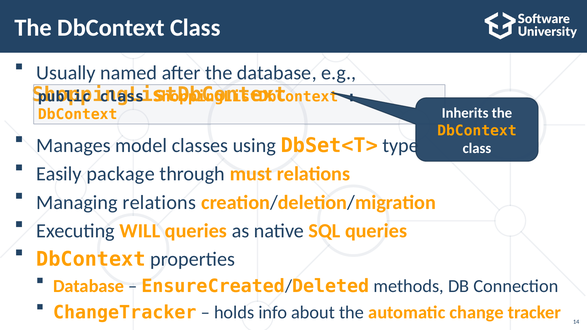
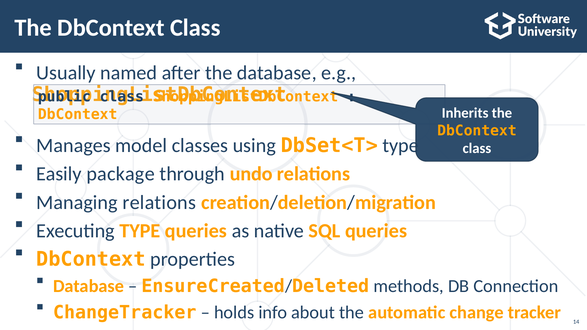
must: must -> undo (251, 174)
Executing WILL: WILL -> TYPE (140, 231)
